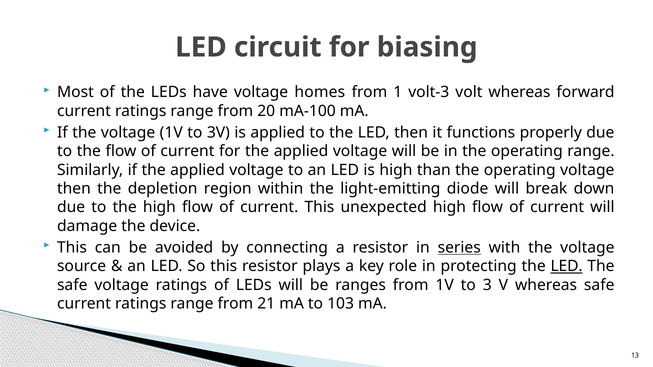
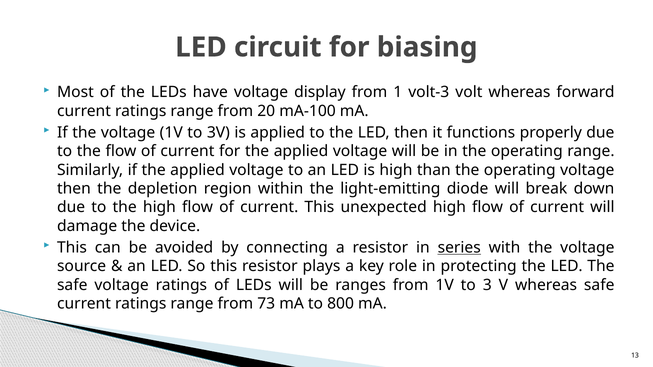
homes: homes -> display (320, 92)
LED underline: present -> none (567, 267)
21: 21 -> 73 (266, 304)
103: 103 -> 800 (341, 304)
